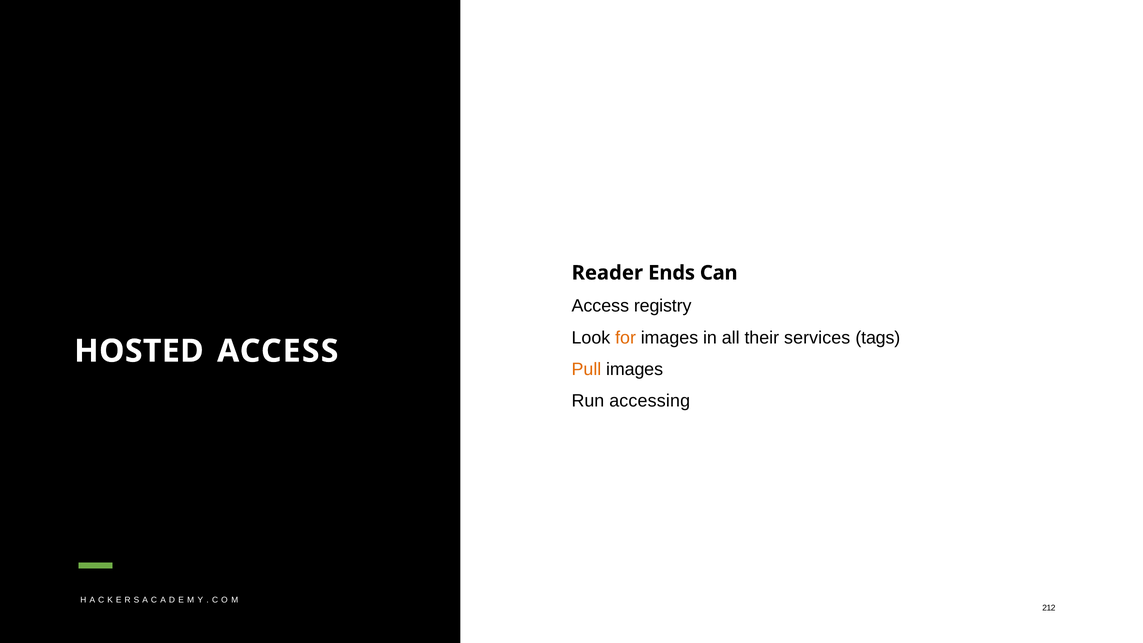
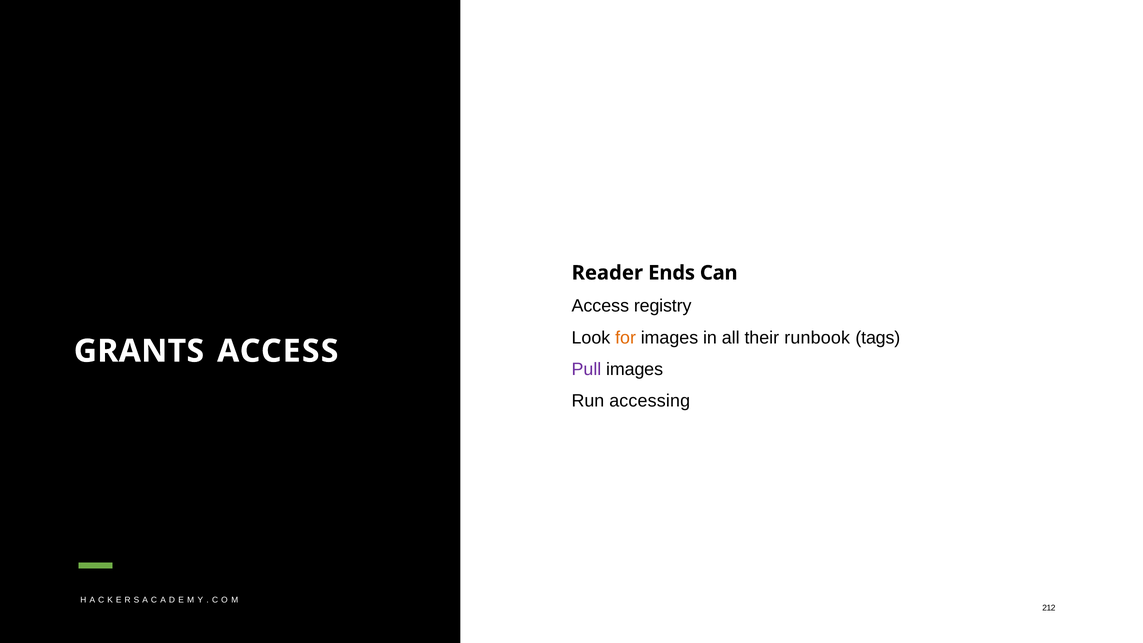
services: services -> runbook (817, 338)
HOSTED: HOSTED -> GRANTS (139, 351)
Pull colour: orange -> purple (586, 369)
